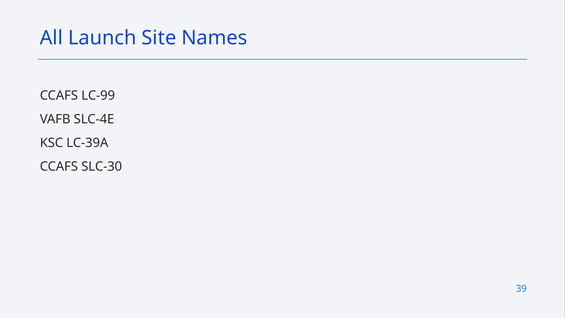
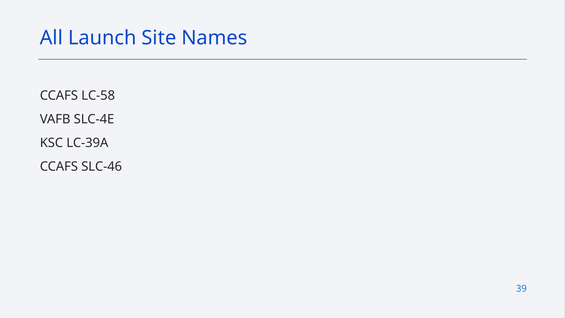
LC-99: LC-99 -> LC-58 (98, 95)
SLC-30: SLC-30 -> SLC-46 (102, 167)
